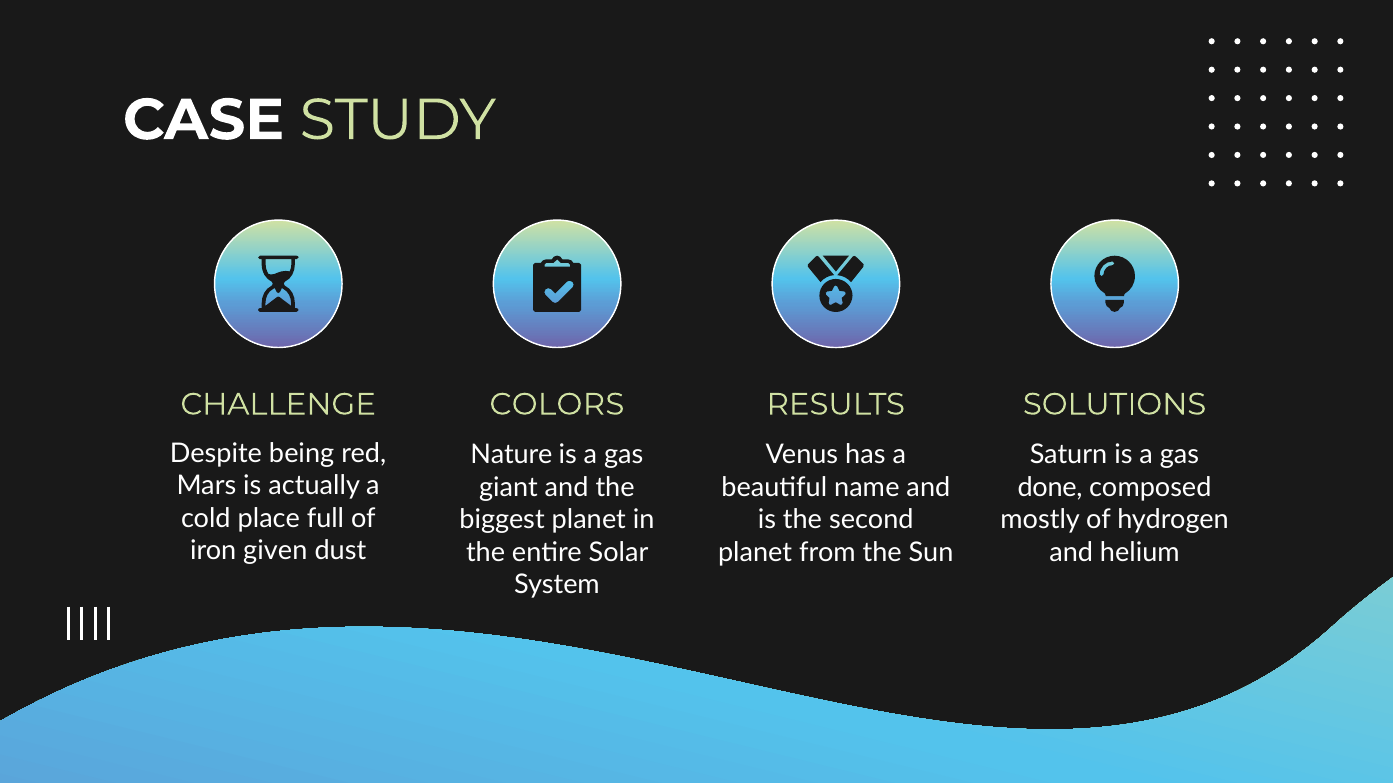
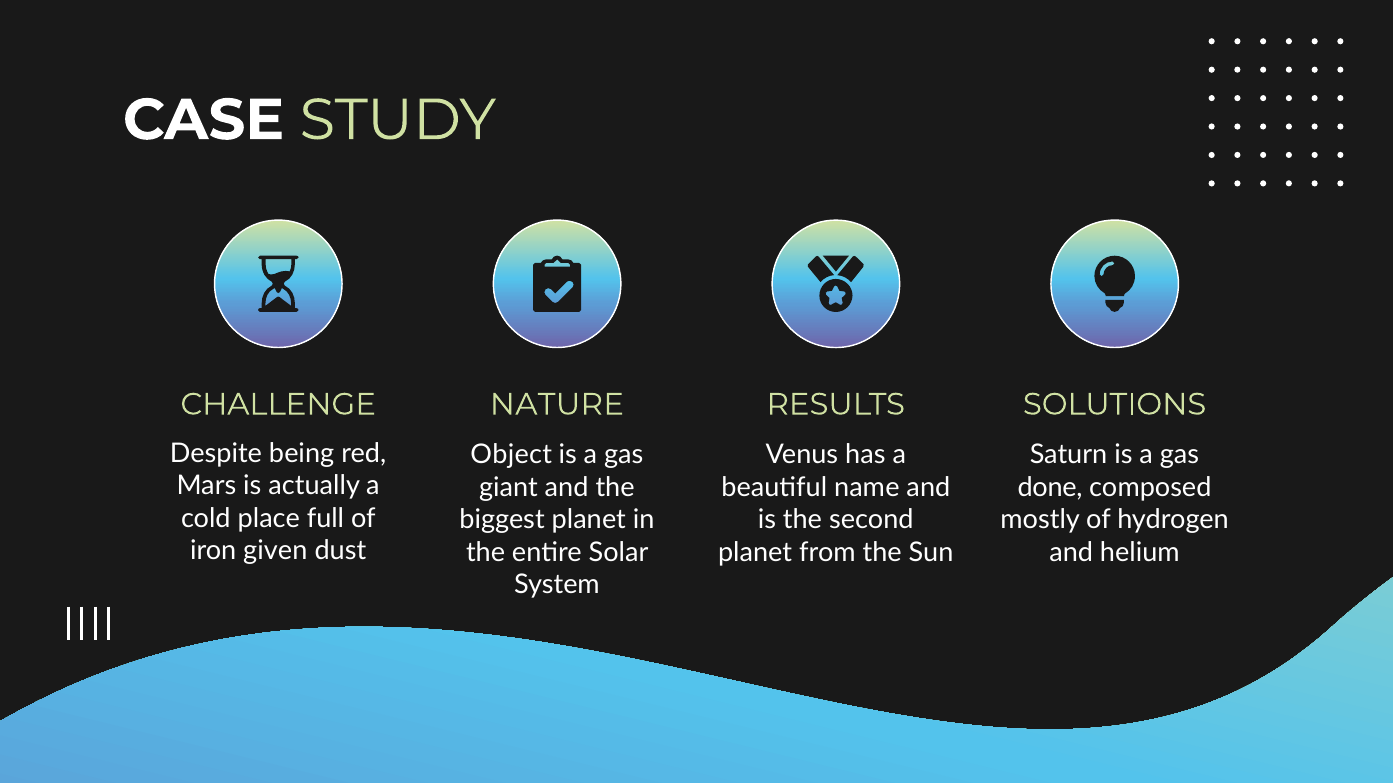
COLORS: COLORS -> NATURE (557, 405)
Nature: Nature -> Object (511, 455)
